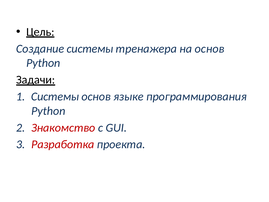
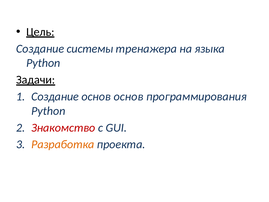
на основ: основ -> языка (210, 49)
Системы: Системы -> Создание (55, 96)
основ языке: языке -> основ (129, 96)
Разработка colour: red -> orange (63, 144)
